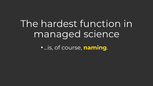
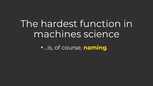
managed: managed -> machines (57, 34)
